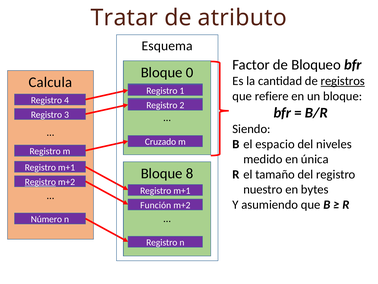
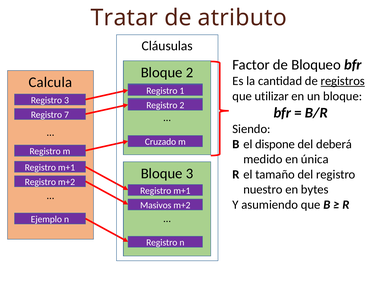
Esquema: Esquema -> Cláusulas (167, 46)
Bloque 0: 0 -> 2 (190, 72)
refiere: refiere -> utilizar (272, 96)
Registro 4: 4 -> 3 (67, 100)
3: 3 -> 7 (67, 115)
espacio: espacio -> dispone (275, 144)
niveles: niveles -> deberá (334, 144)
Bloque 8: 8 -> 3 (190, 173)
Registro underline: present -> none (40, 182)
Función: Función -> Masivos (156, 205)
Número: Número -> Ejemplo (46, 219)
